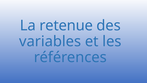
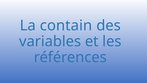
retenue: retenue -> contain (66, 25)
